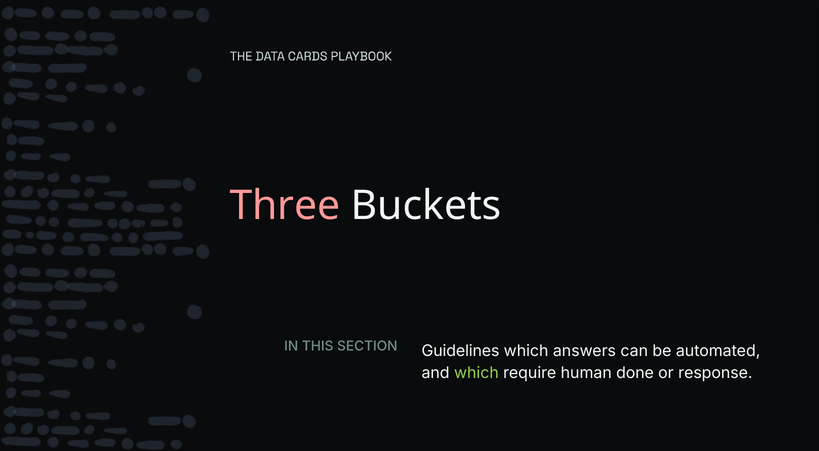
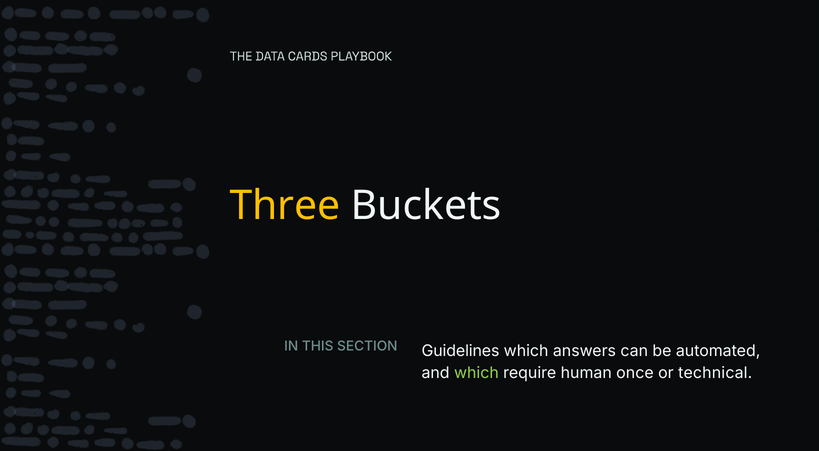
Three colour: pink -> yellow (285, 205)
human done: done -> once (635, 372)
response: response -> technical (715, 372)
